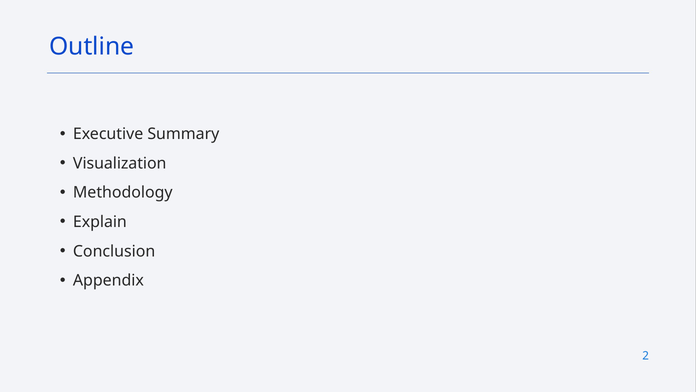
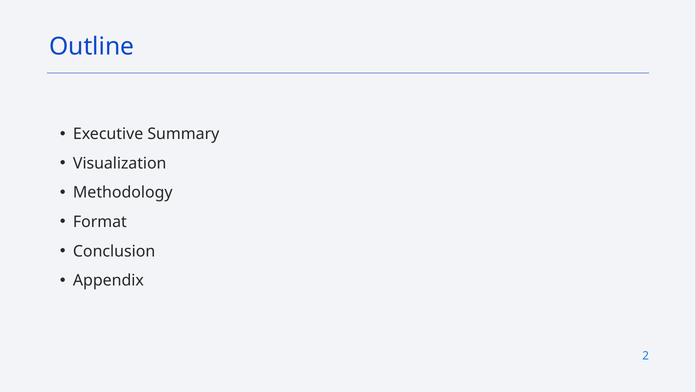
Explain: Explain -> Format (100, 222)
